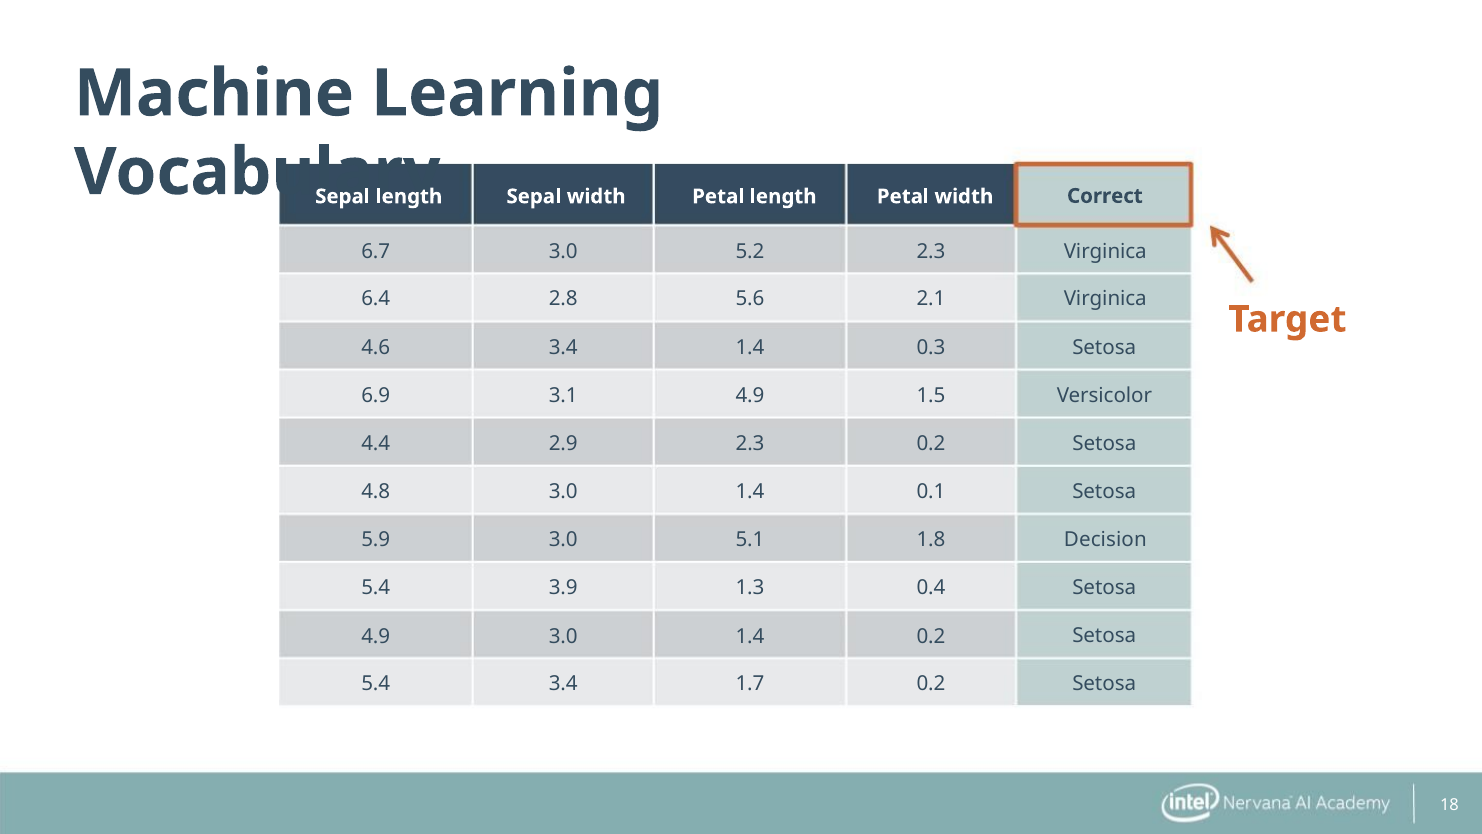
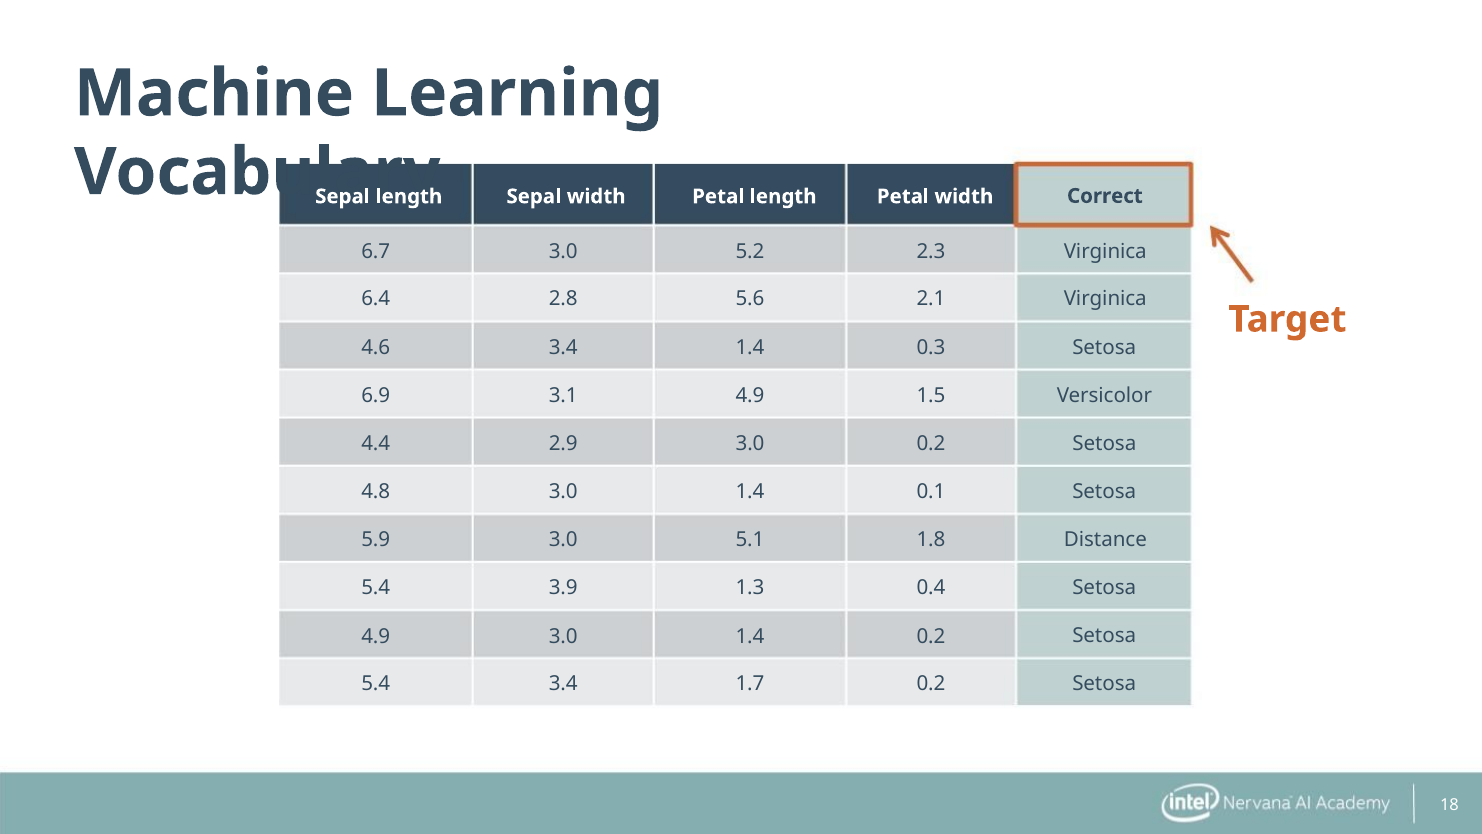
2.3: 2.3 -> 3.0 (750, 444)
Decision: Decision -> Distance (1105, 540)
